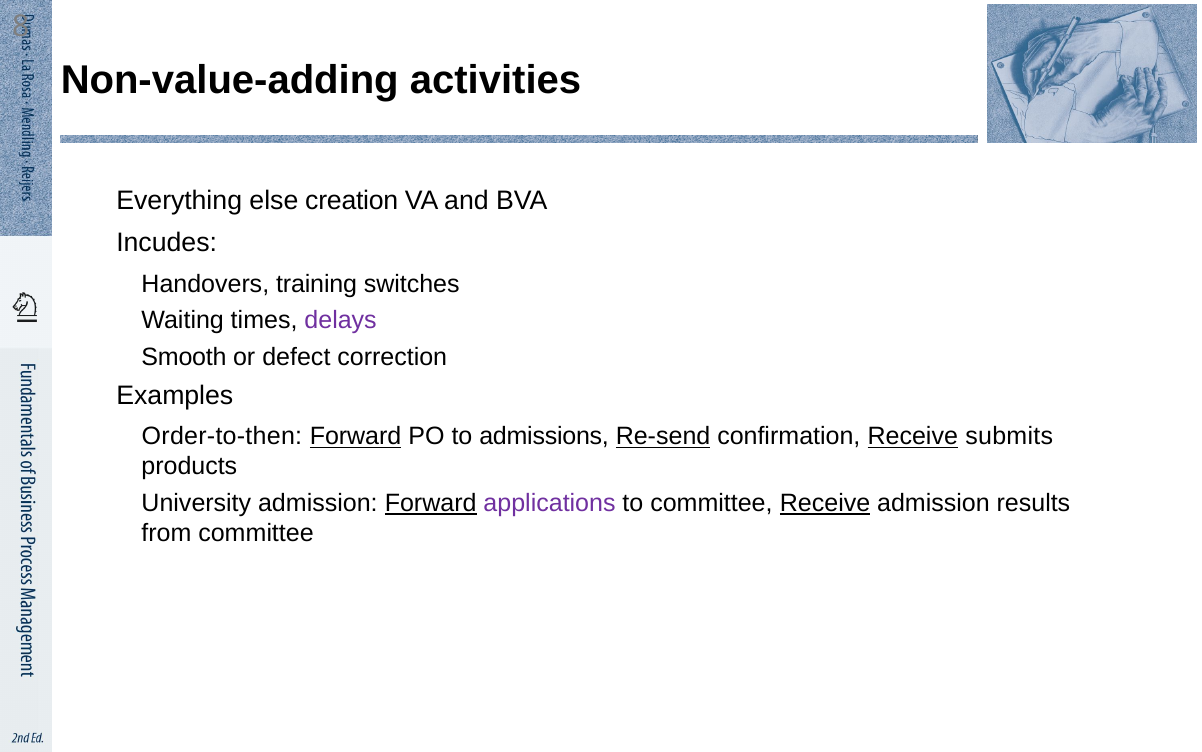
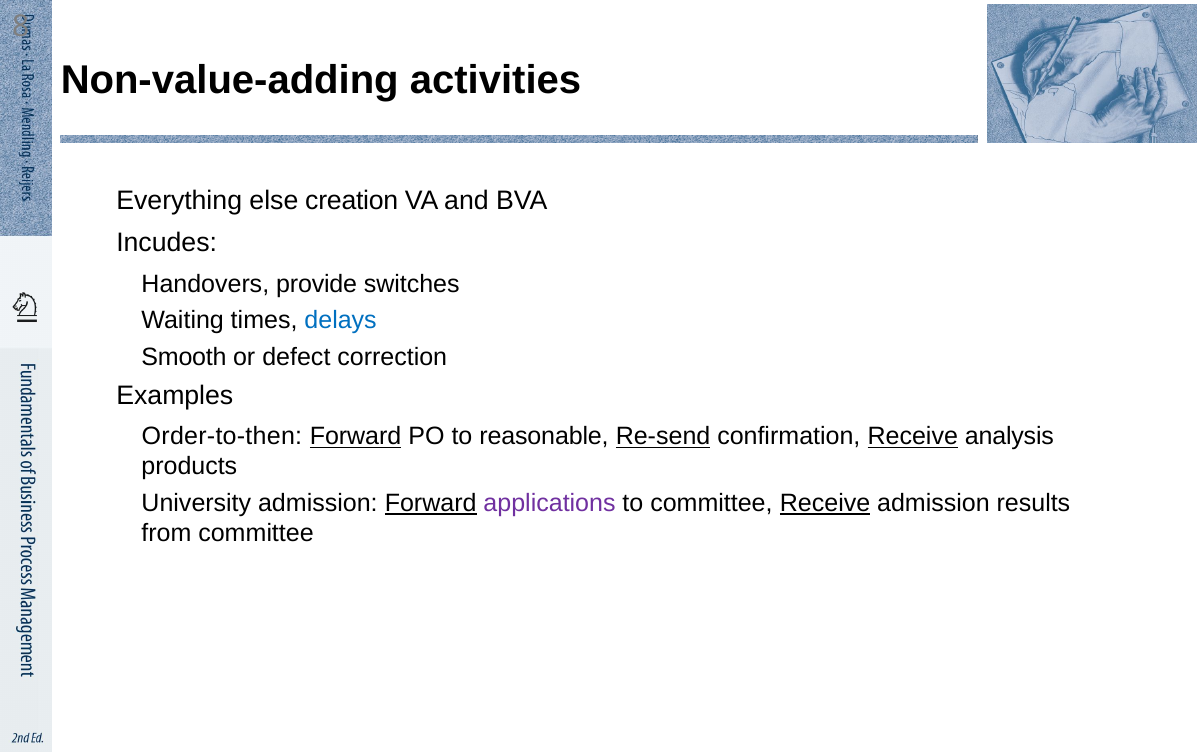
training: training -> provide (317, 284)
delays colour: purple -> blue (341, 320)
admissions: admissions -> reasonable (544, 436)
submits: submits -> analysis (1009, 436)
